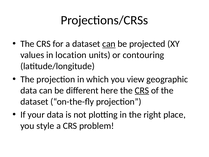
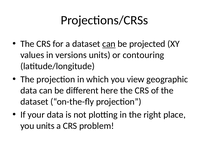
location: location -> versions (71, 55)
CRS underline: present -> none (142, 90)
you style: style -> units (45, 126)
